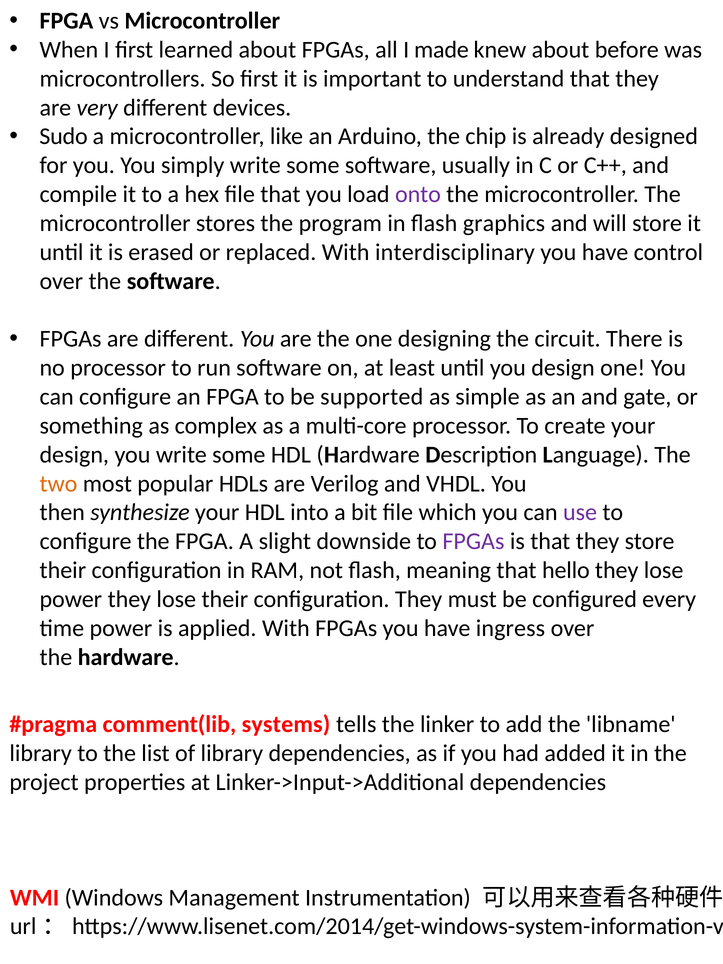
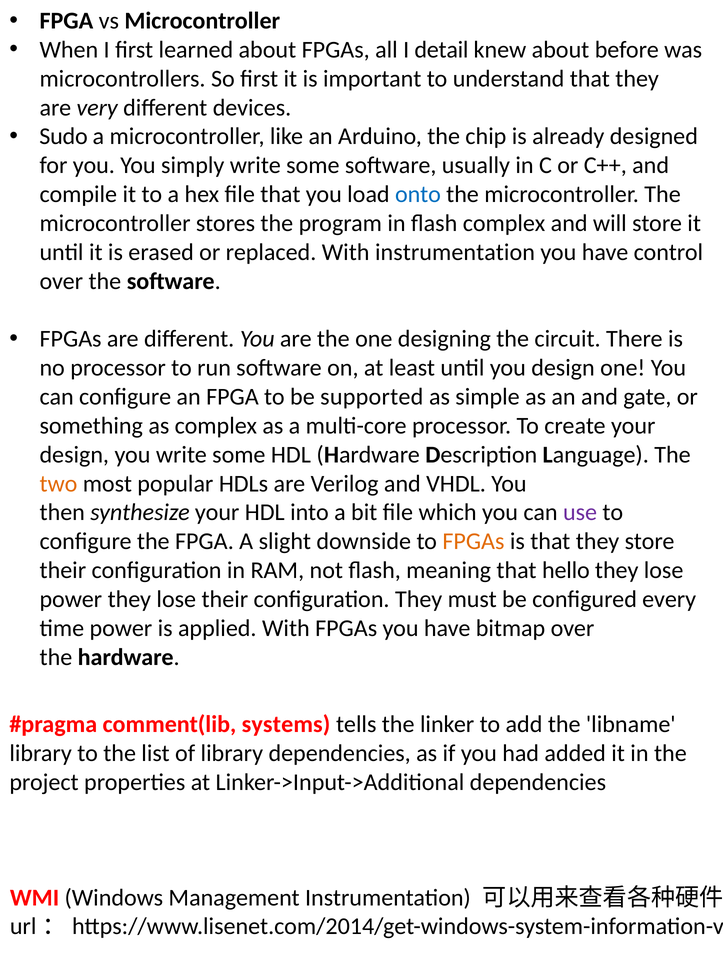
made: made -> detail (441, 50)
onto colour: purple -> blue (418, 194)
flash graphics: graphics -> complex (504, 223)
With interdisciplinary: interdisciplinary -> instrumentation (455, 252)
FPGAs colour: purple -> orange (473, 541)
ingress: ingress -> bitmap (511, 628)
